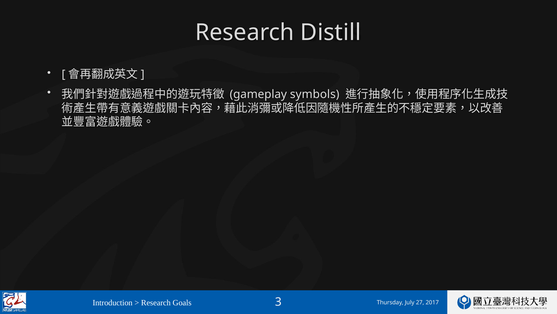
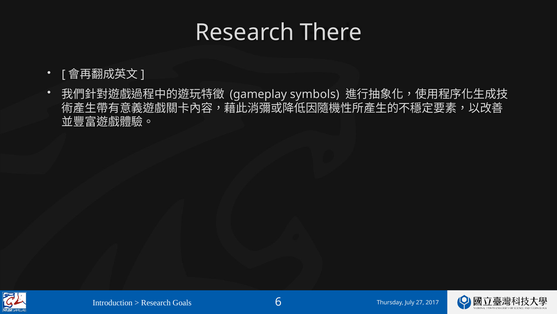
Distill: Distill -> There (331, 33)
3: 3 -> 6 (278, 301)
